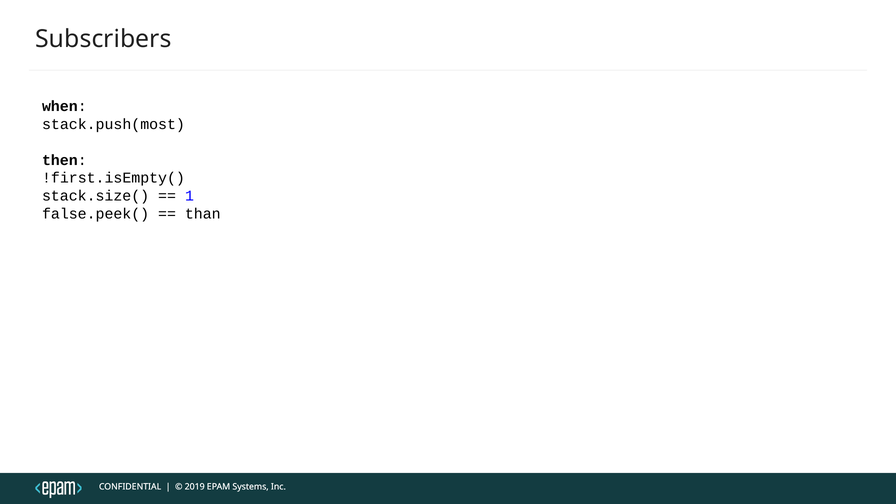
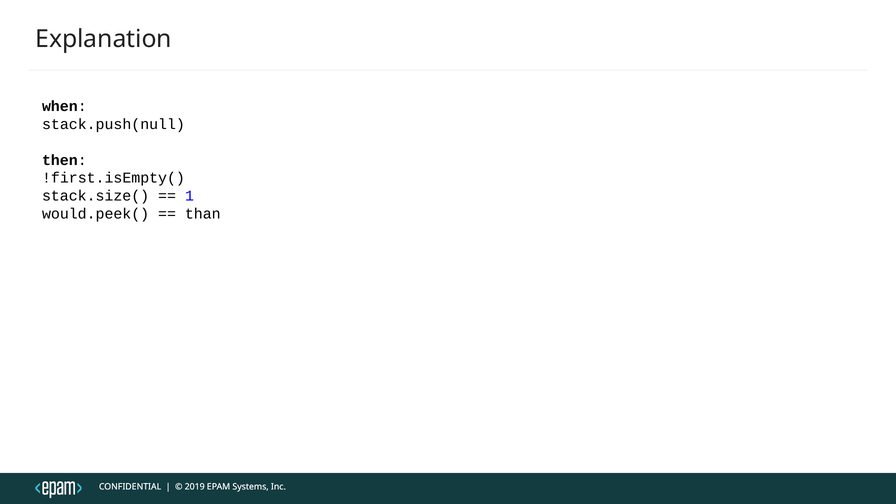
Subscribers: Subscribers -> Explanation (104, 39)
stack.push(most: stack.push(most -> stack.push(null (113, 124)
false.peek(: false.peek( -> would.peek( (96, 214)
